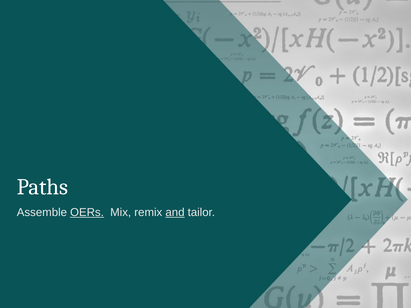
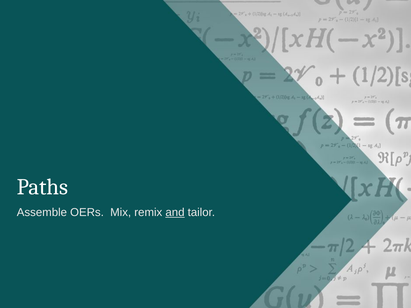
OERs underline: present -> none (87, 212)
